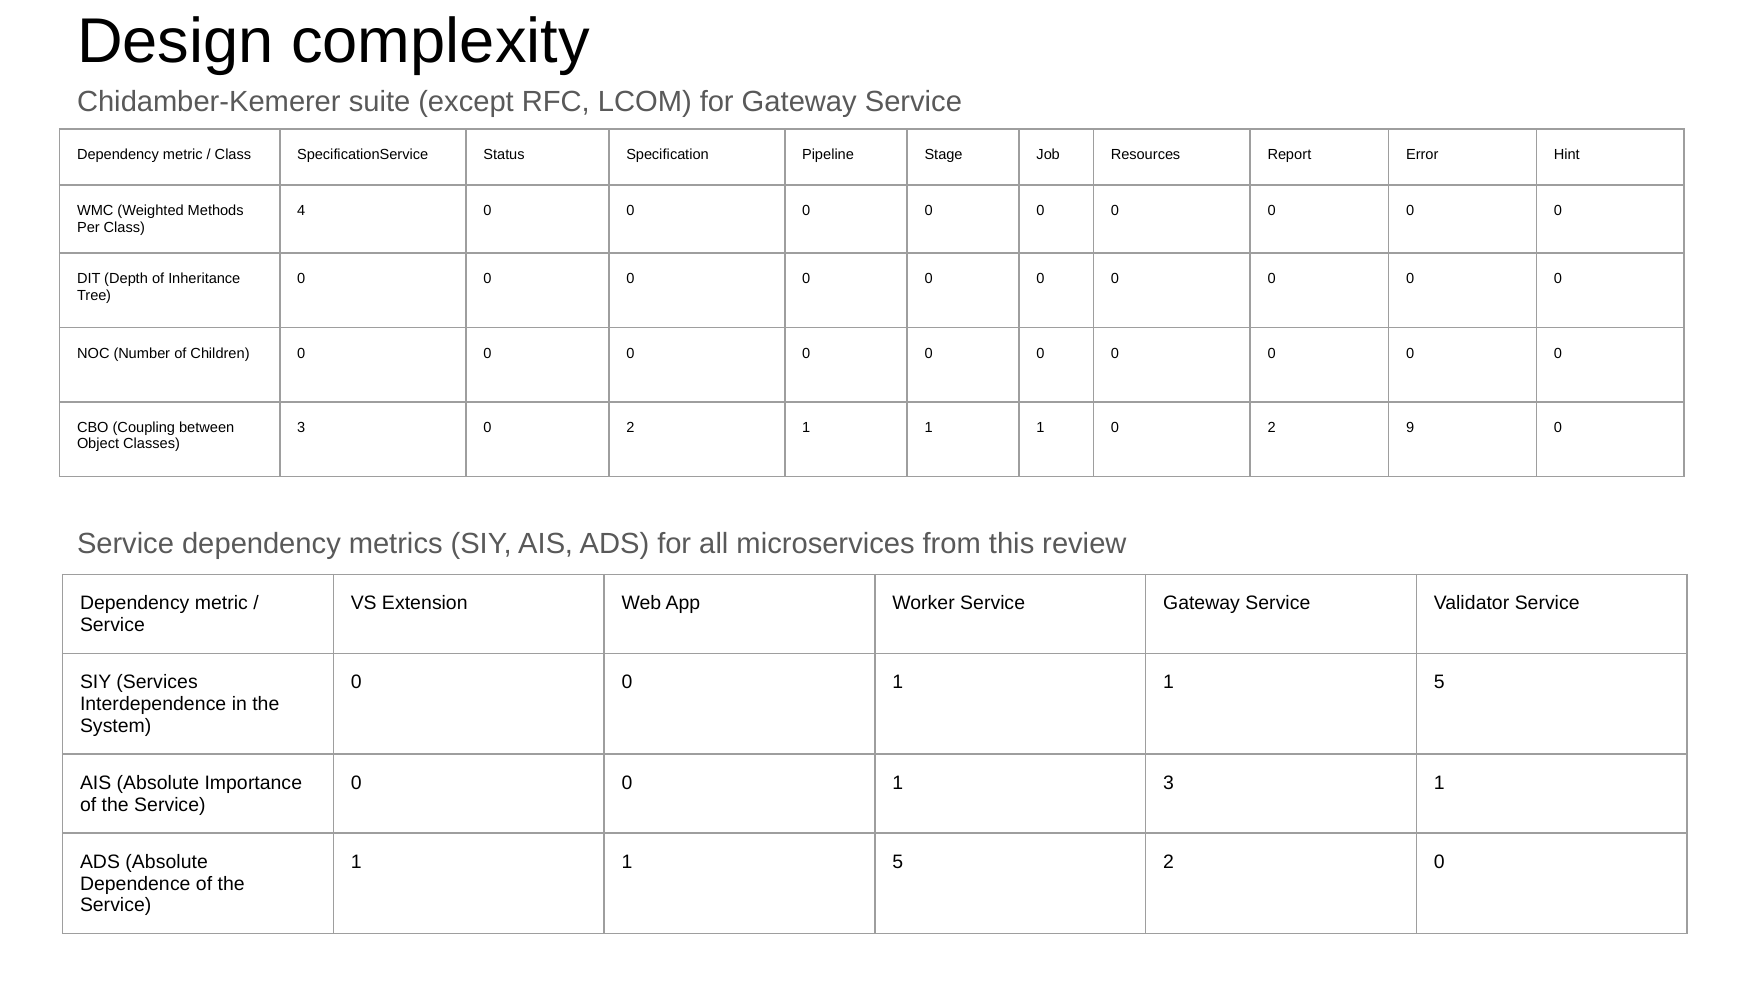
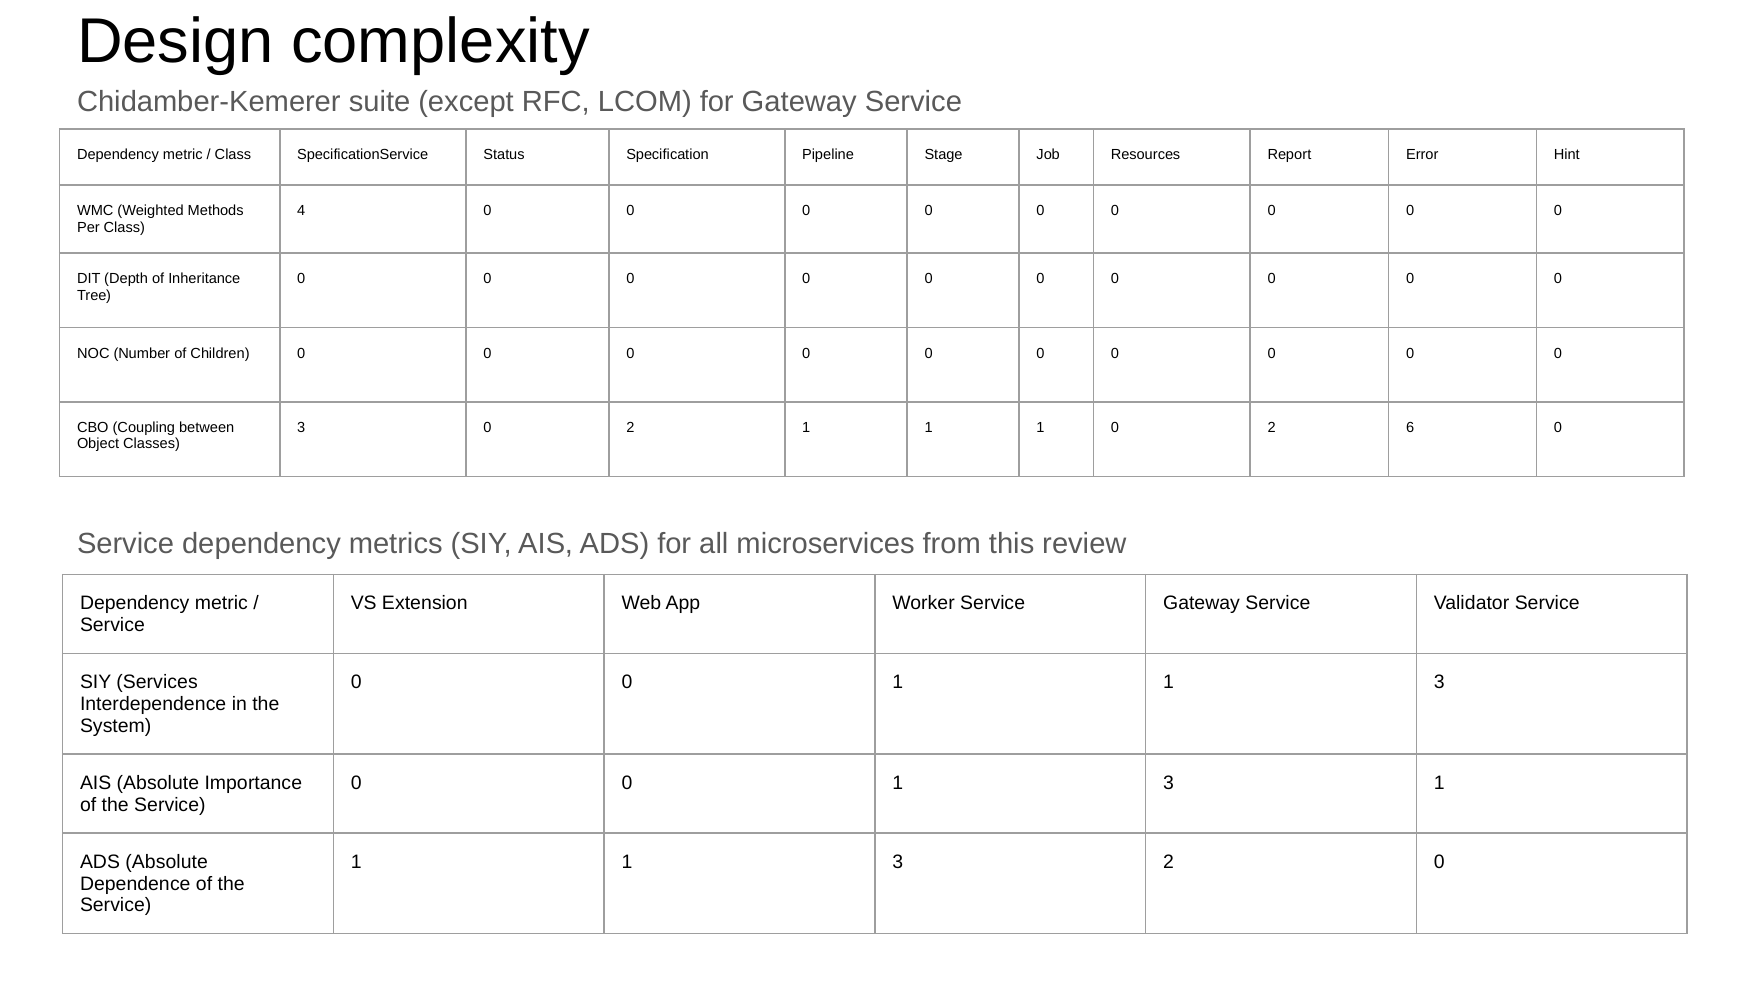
9: 9 -> 6 (1410, 427)
0 1 1 5: 5 -> 3 (1439, 682)
5: 5 -> 3 (898, 861)
